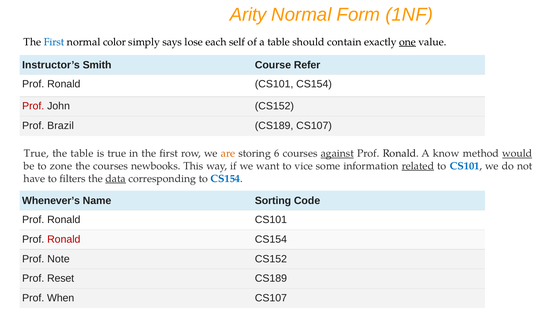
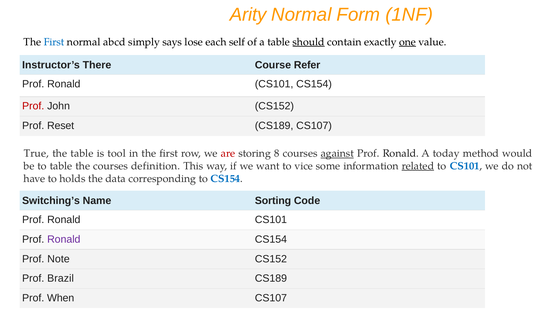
color: color -> abcd (114, 42)
should underline: none -> present (309, 42)
Smith: Smith -> There (97, 65)
Brazil: Brazil -> Reset (61, 126)
is true: true -> tool (117, 153)
are colour: orange -> red (228, 153)
6: 6 -> 8 (277, 153)
know: know -> today (446, 153)
would underline: present -> none (517, 153)
to zone: zone -> table (61, 166)
newbooks: newbooks -> definition (156, 166)
filters: filters -> holds (72, 179)
data underline: present -> none (116, 179)
Whenever’s: Whenever’s -> Switching’s (51, 201)
Ronald colour: red -> purple (64, 239)
Reset: Reset -> Brazil (61, 278)
